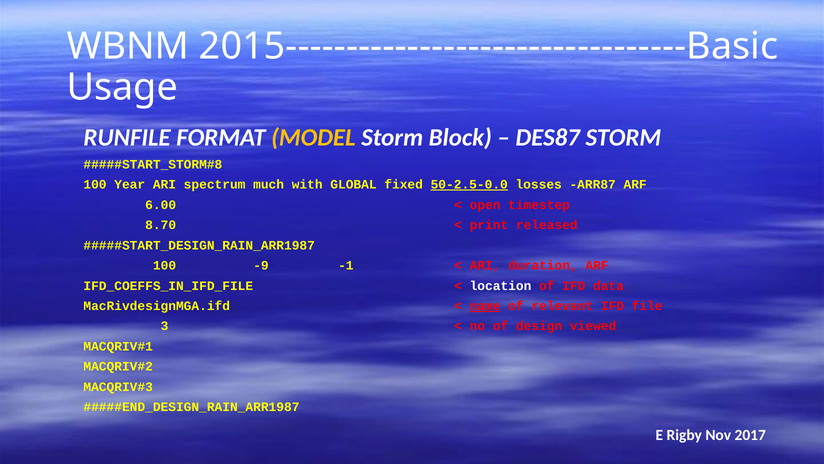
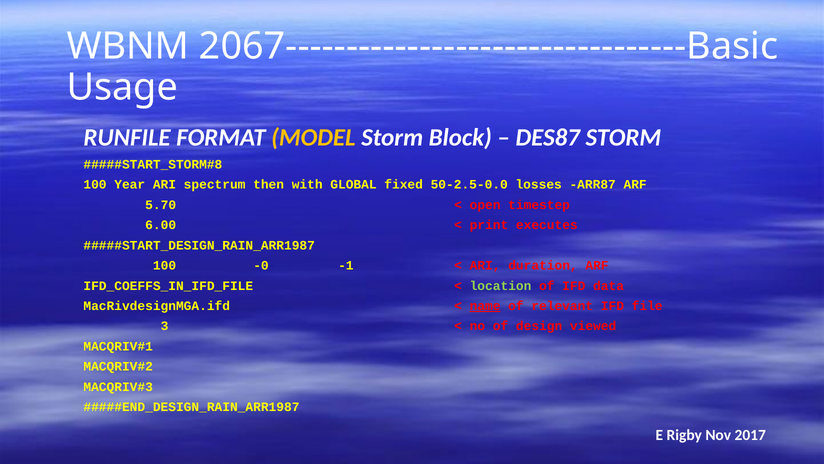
2015---------------------------------Basic: 2015---------------------------------Basic -> 2067---------------------------------Basic (489, 46)
much: much -> then (269, 184)
50-2.5-0.0 underline: present -> none (469, 184)
6.00: 6.00 -> 5.70 (161, 205)
8.70: 8.70 -> 6.00 (161, 225)
released: released -> executes (547, 225)
-9: -9 -> -0 (261, 265)
location colour: white -> light green (501, 285)
